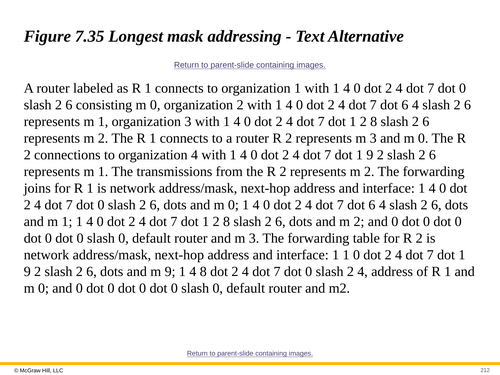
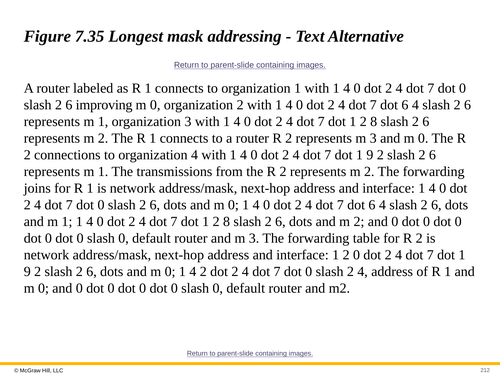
consisting: consisting -> improving (104, 105)
interface 1 1: 1 -> 2 (346, 255)
9: 9 -> 0 (170, 272)
4 8: 8 -> 2 (203, 272)
